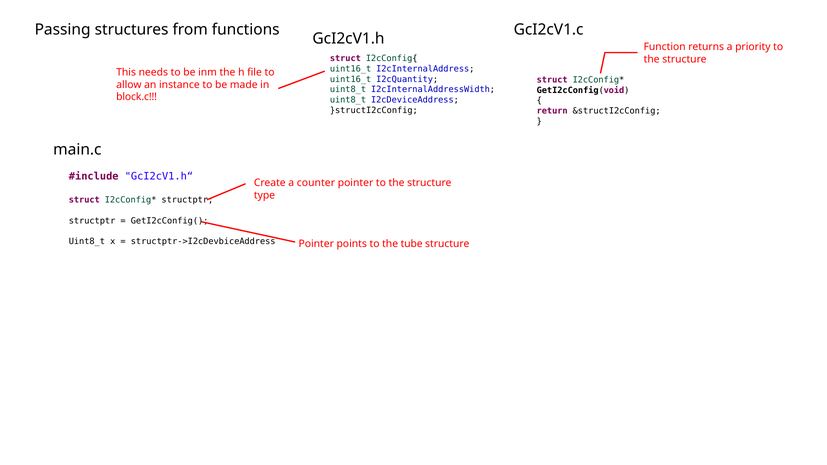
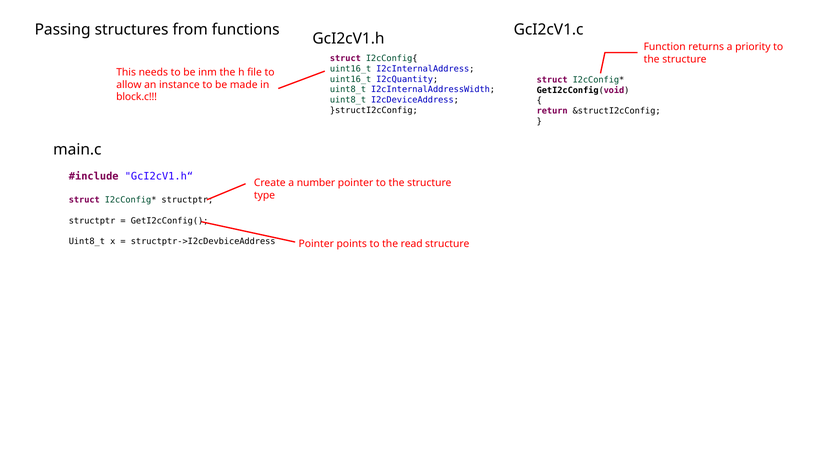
counter: counter -> number (316, 183)
tube: tube -> read (412, 244)
